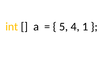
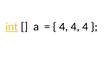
int underline: none -> present (12, 27)
5: 5 -> 4 (64, 27)
1: 1 -> 4 (85, 27)
